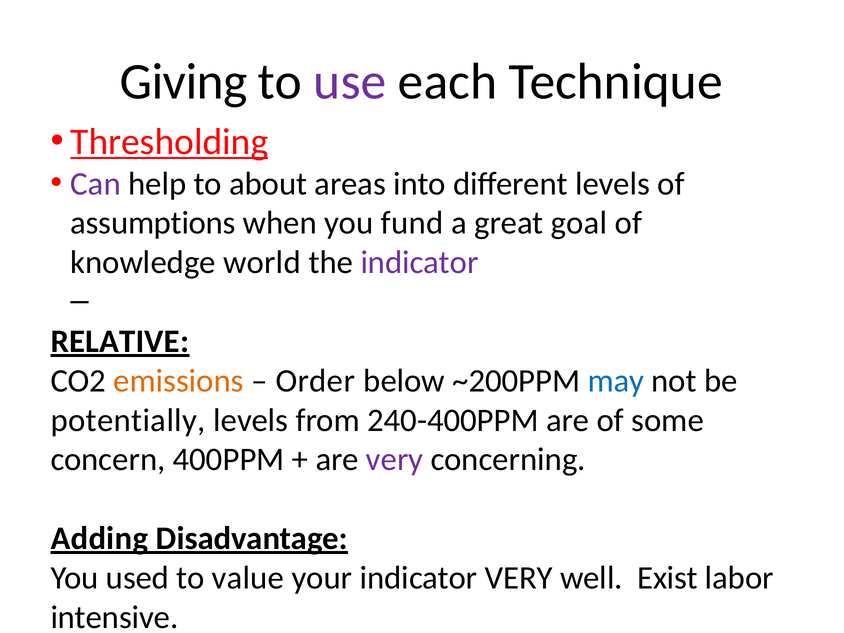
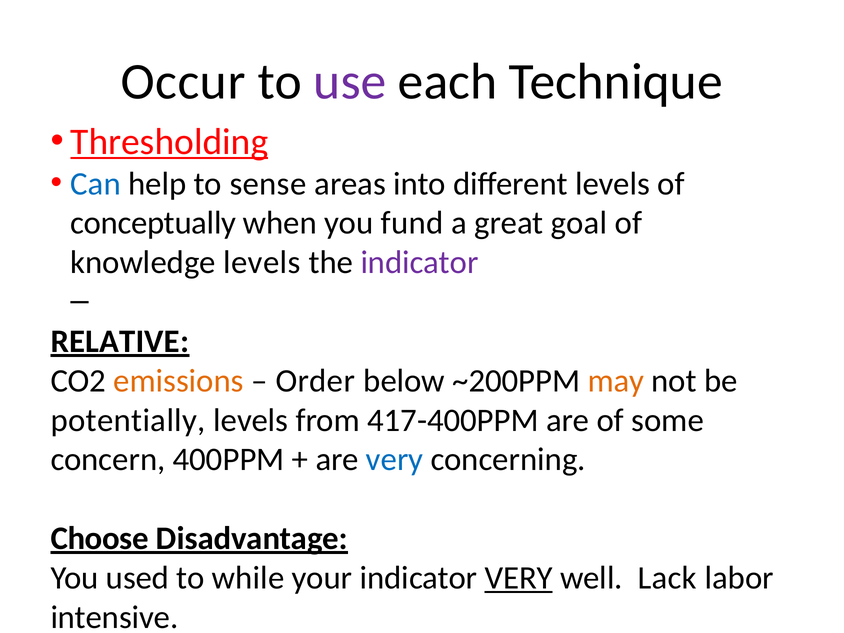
Giving: Giving -> Occur (183, 82)
Can colour: purple -> blue (96, 184)
about: about -> sense (268, 184)
assumptions: assumptions -> conceptually (153, 223)
knowledge world: world -> levels (262, 263)
may colour: blue -> orange (616, 381)
240-400PPM: 240-400PPM -> 417-400PPM (453, 420)
very colour: purple -> blue (395, 460)
Adding: Adding -> Choose (100, 538)
value: value -> while (248, 578)
VERY underline: none -> present (519, 578)
Exist: Exist -> Lack (667, 578)
